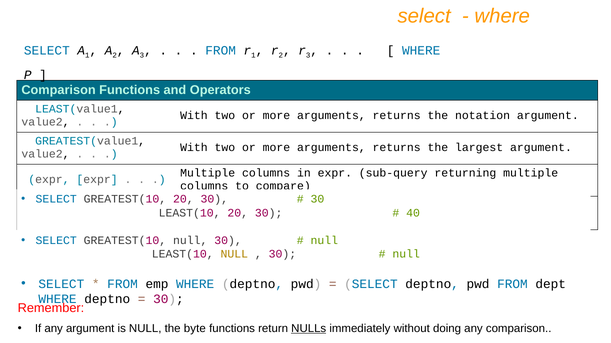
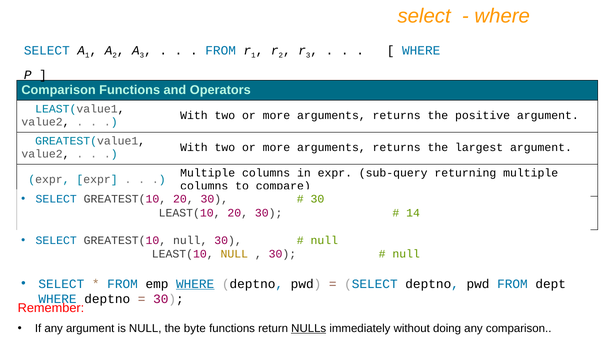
notation: notation -> positive (483, 116)
40: 40 -> 14 (413, 213)
WHERE underline: none -> present (195, 284)
